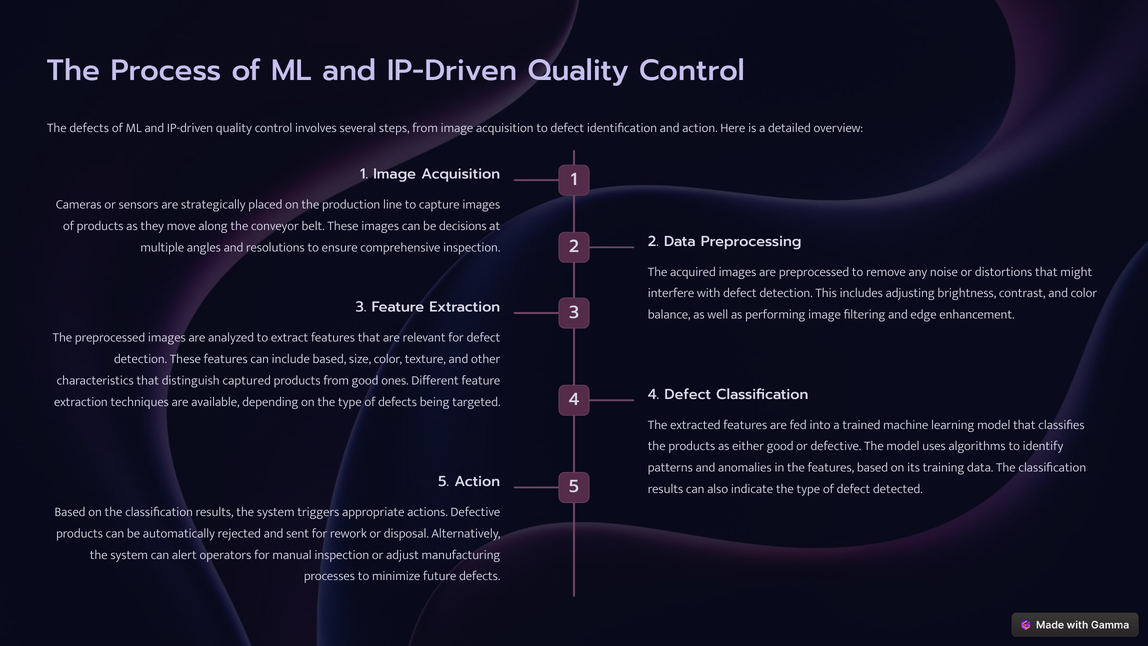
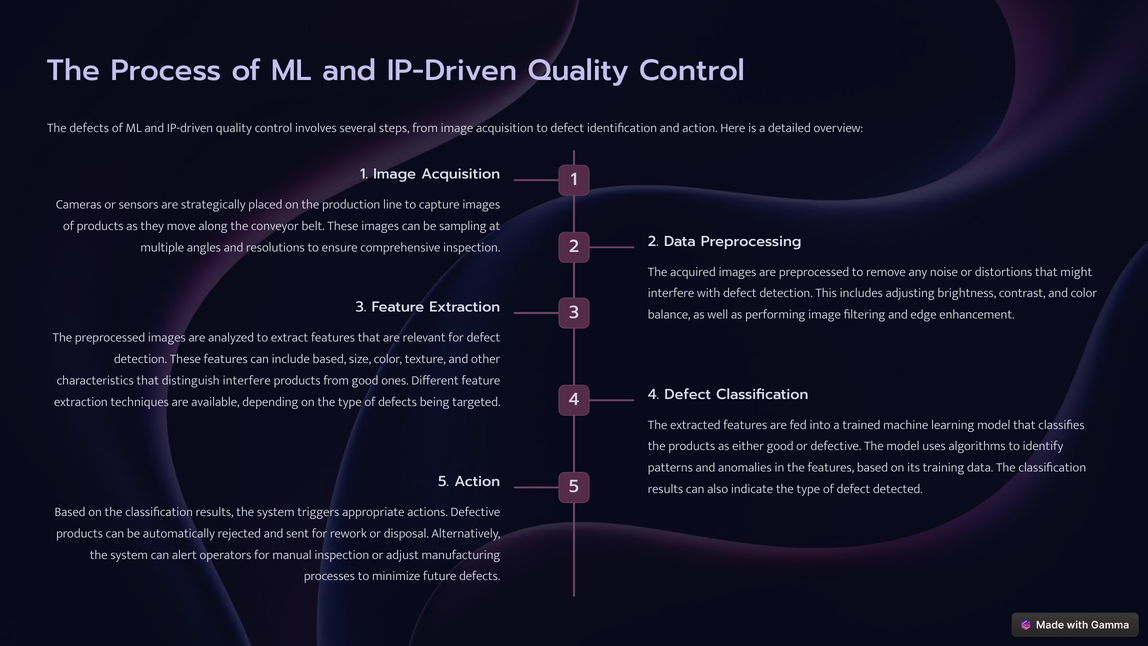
decisions: decisions -> sampling (463, 226)
distinguish captured: captured -> interfere (247, 380)
